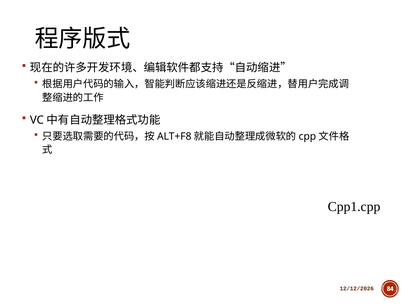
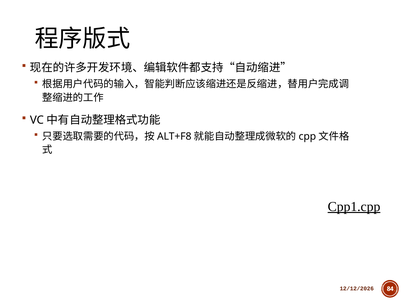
Cpp1.cpp underline: none -> present (354, 206)
